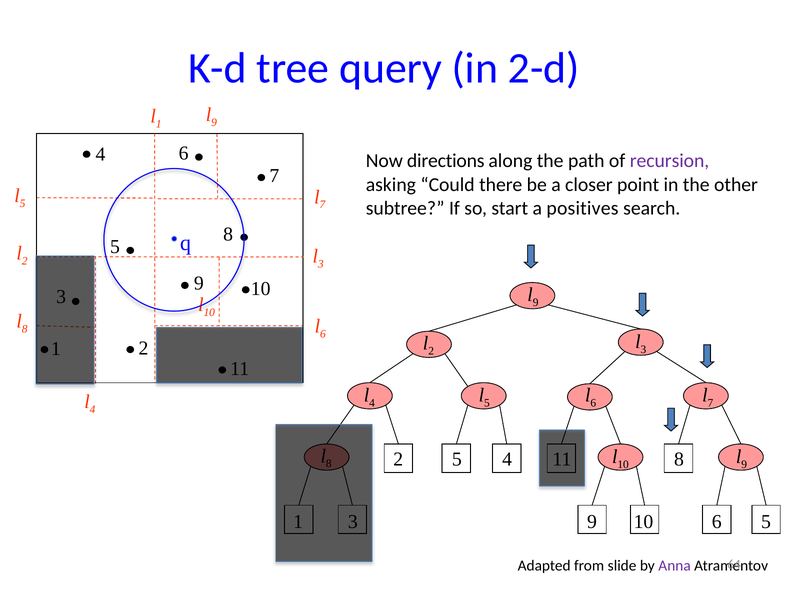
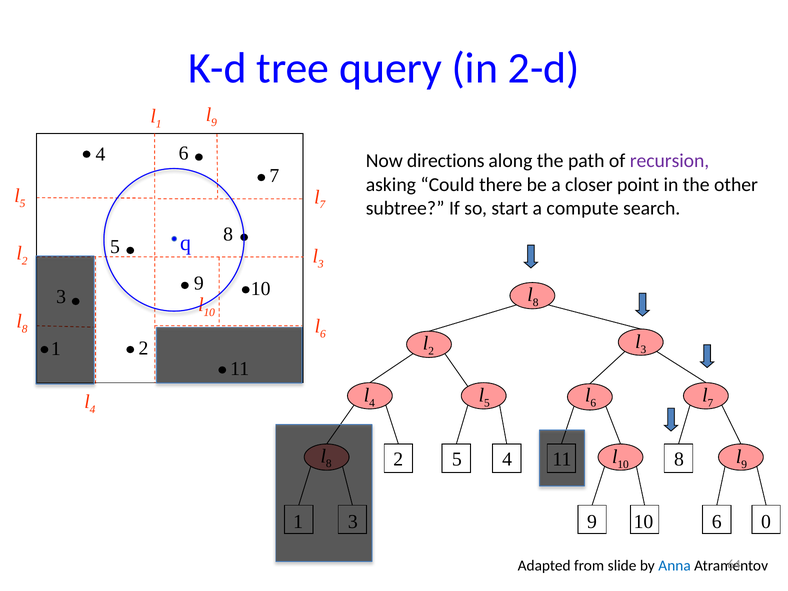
positives: positives -> compute (583, 208)
9: 9 -> 8 (536, 302)
5: 5 -> 0 (766, 522)
Anna colour: purple -> blue (675, 566)
